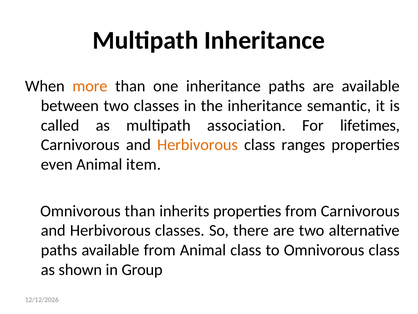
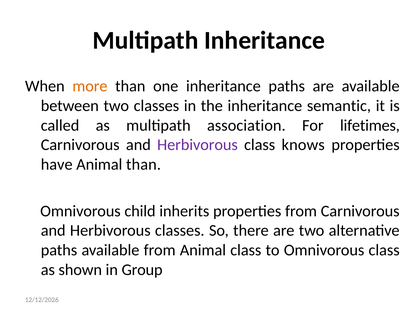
Herbivorous colour: orange -> purple (197, 145)
ranges: ranges -> knows (303, 145)
even: even -> have (57, 164)
Animal item: item -> than (144, 164)
Omnivorous than: than -> child (140, 211)
